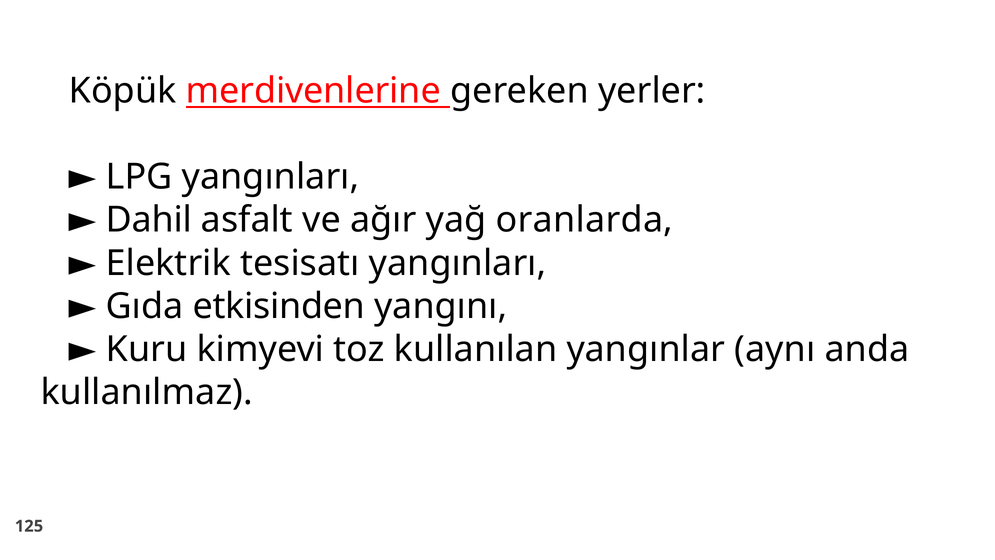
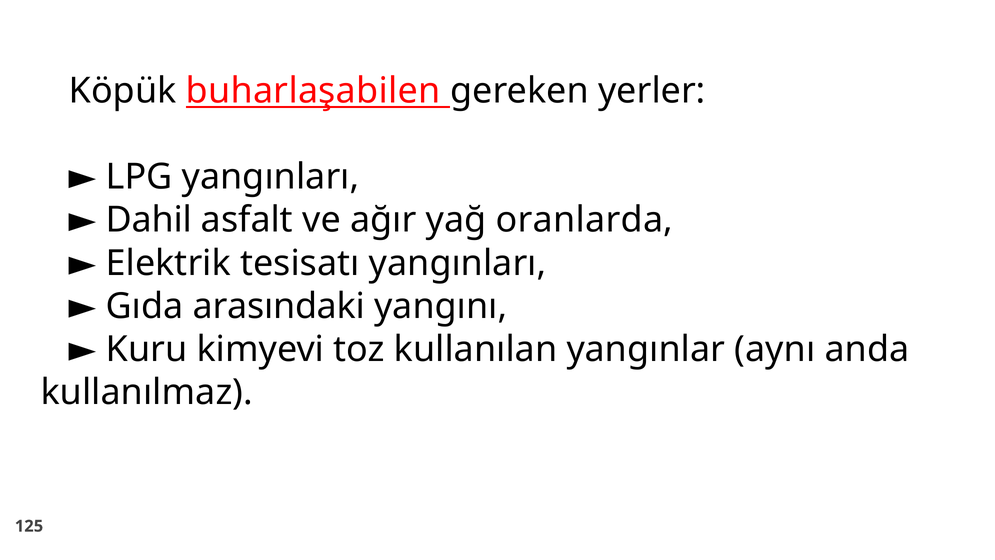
merdivenlerine: merdivenlerine -> buharlaşabilen (313, 91)
etkisinden: etkisinden -> arasındaki (279, 306)
